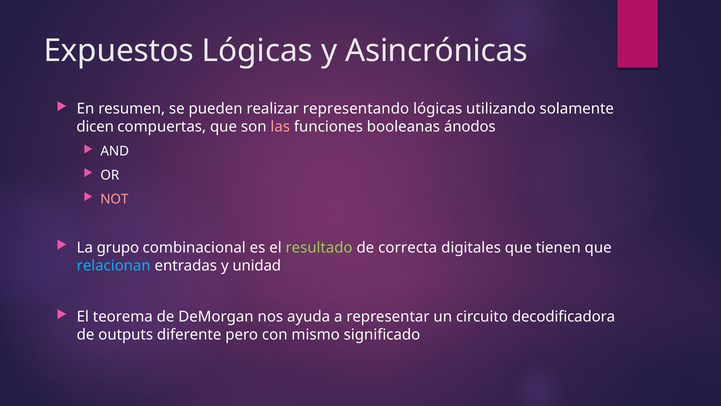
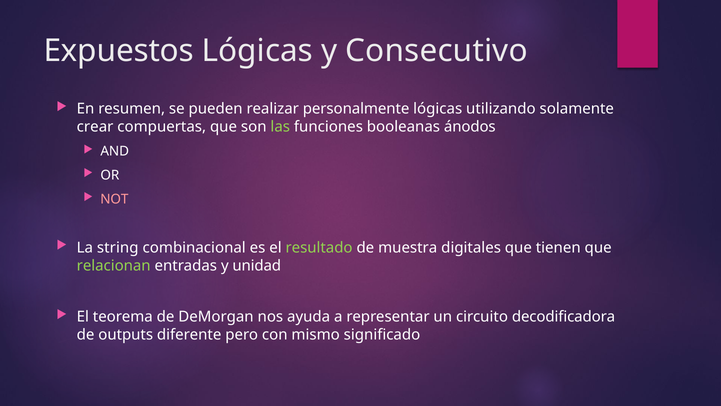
Asincrónicas: Asincrónicas -> Consecutivo (436, 51)
representando: representando -> personalmente (356, 109)
dicen: dicen -> crear (95, 127)
las colour: pink -> light green (280, 127)
grupo: grupo -> string (118, 247)
correcta: correcta -> muestra (408, 247)
relacionan colour: light blue -> light green (114, 265)
